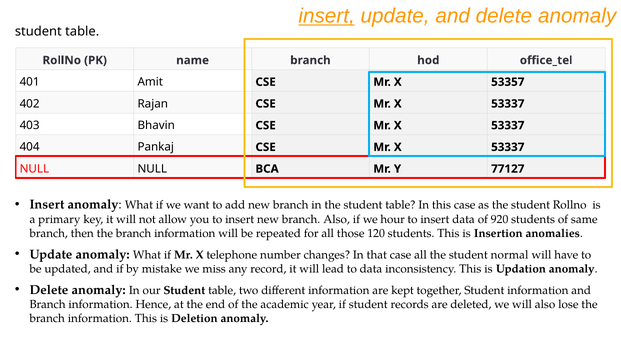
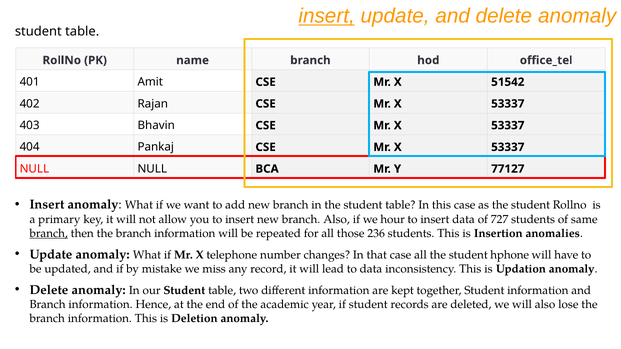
53357: 53357 -> 51542 (508, 82)
920: 920 -> 727 (500, 219)
branch underline: none -> present (49, 233)
120: 120 -> 236 (376, 233)
normal: normal -> hphone (510, 255)
